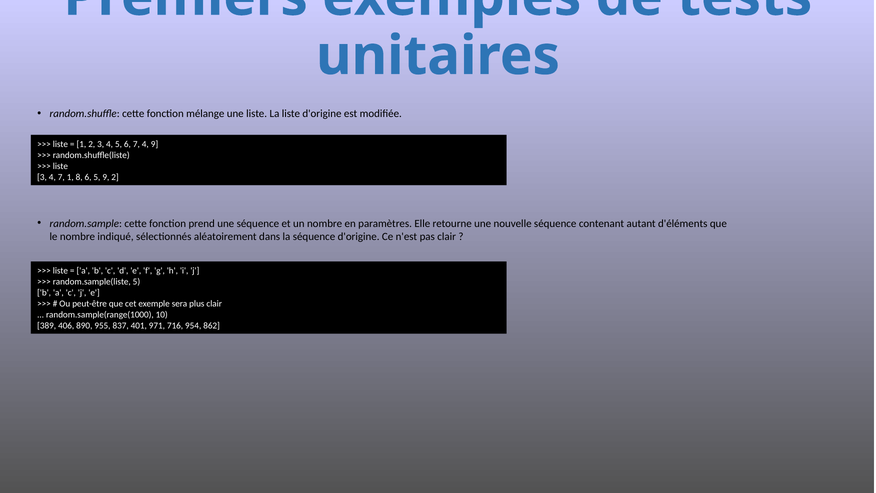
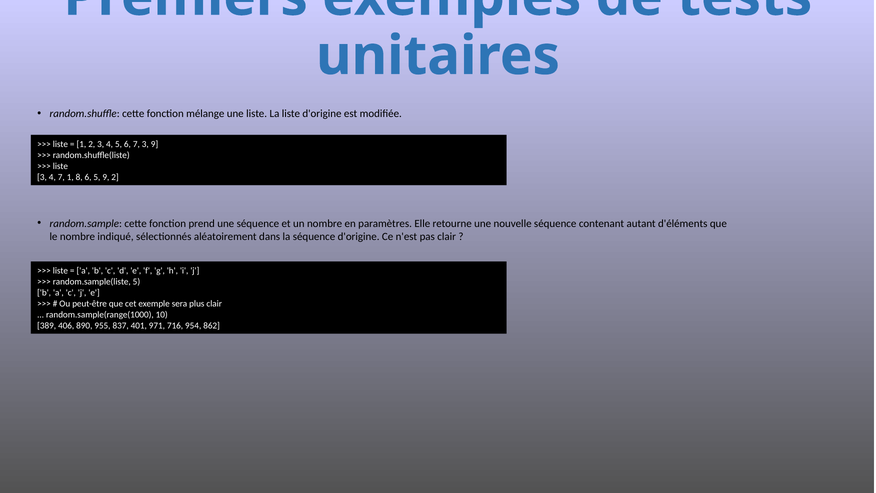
7 4: 4 -> 3 (145, 144)
